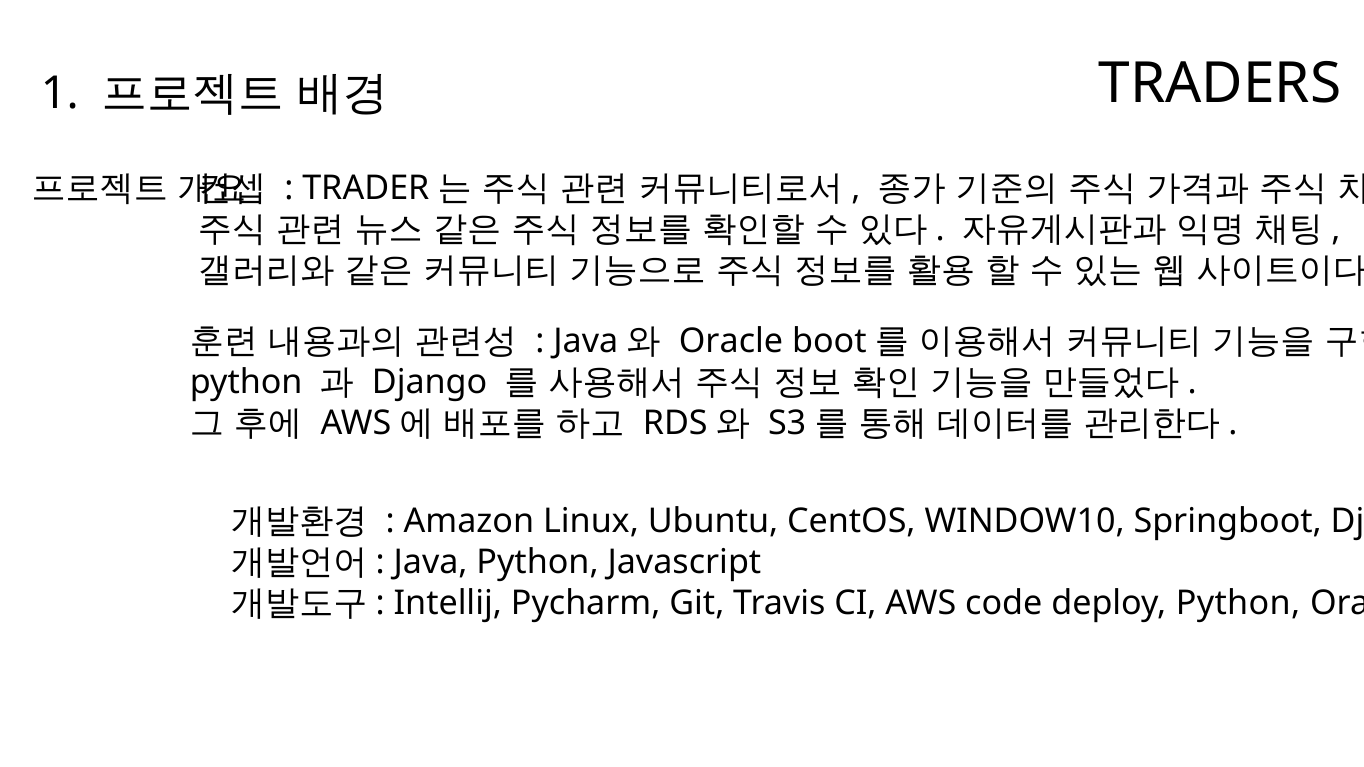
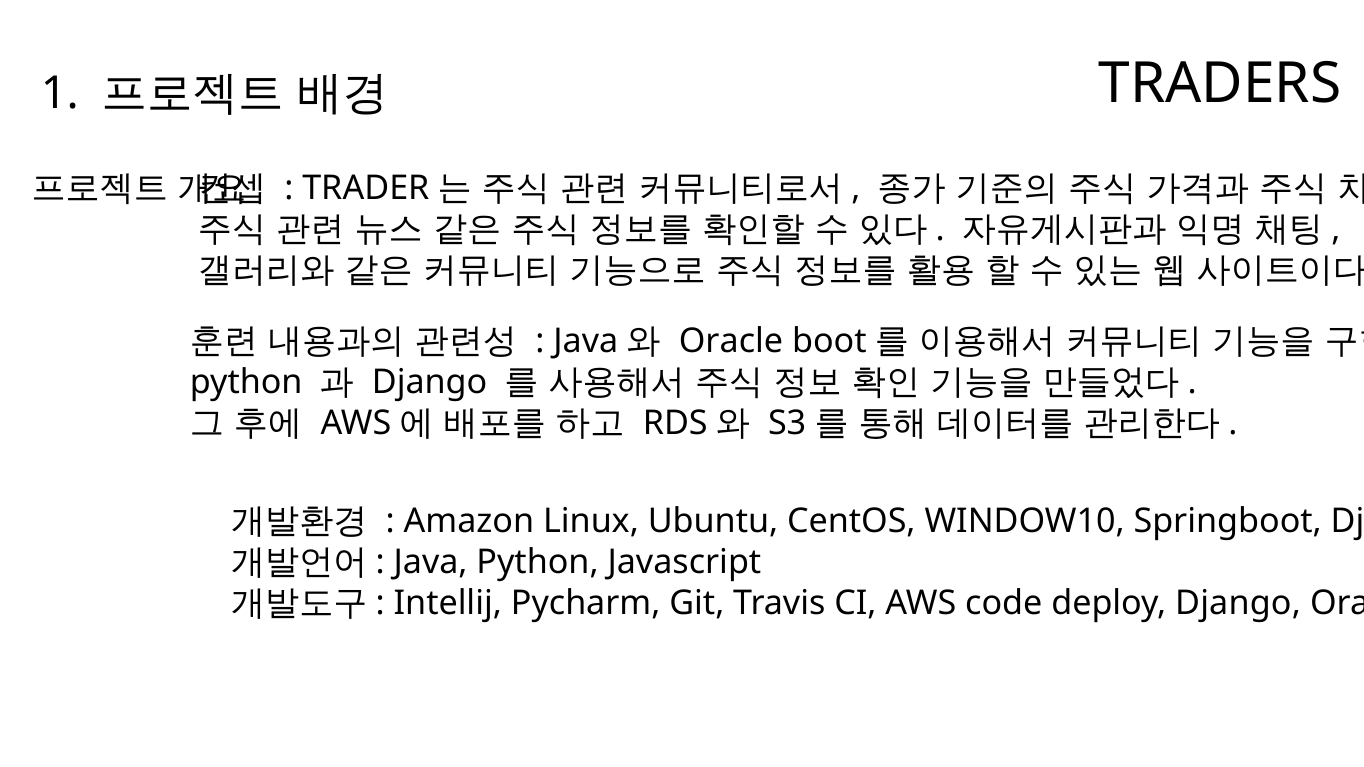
deploy Python: Python -> Django (1238, 603)
